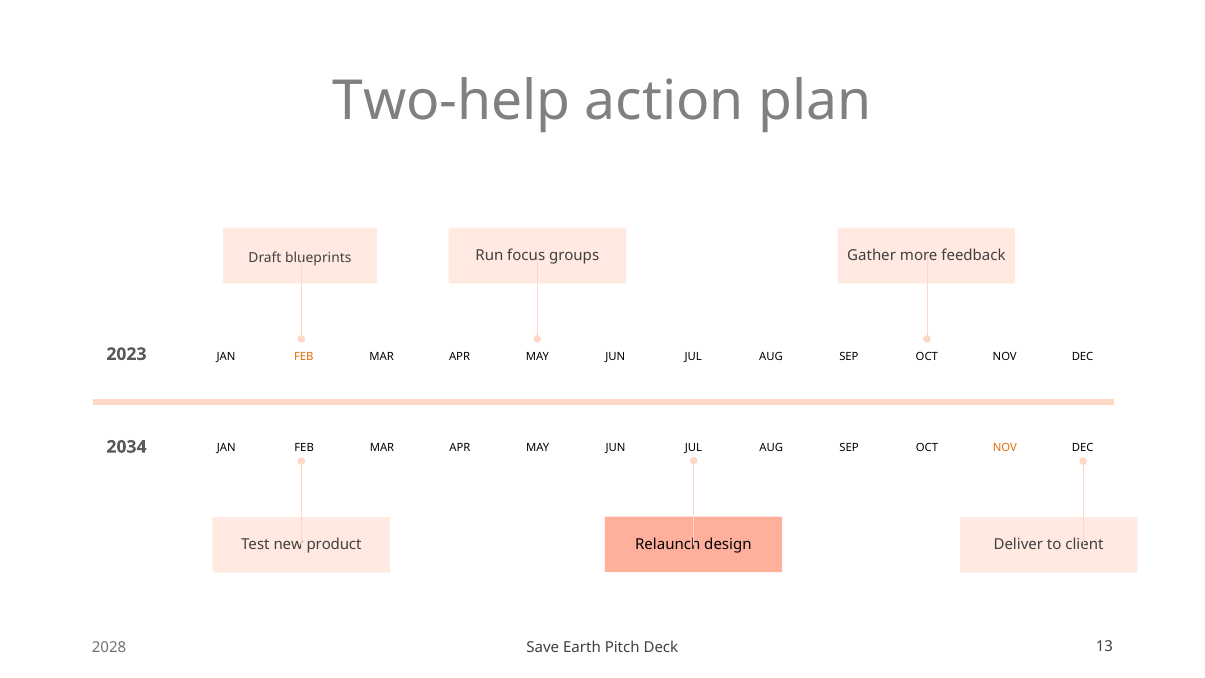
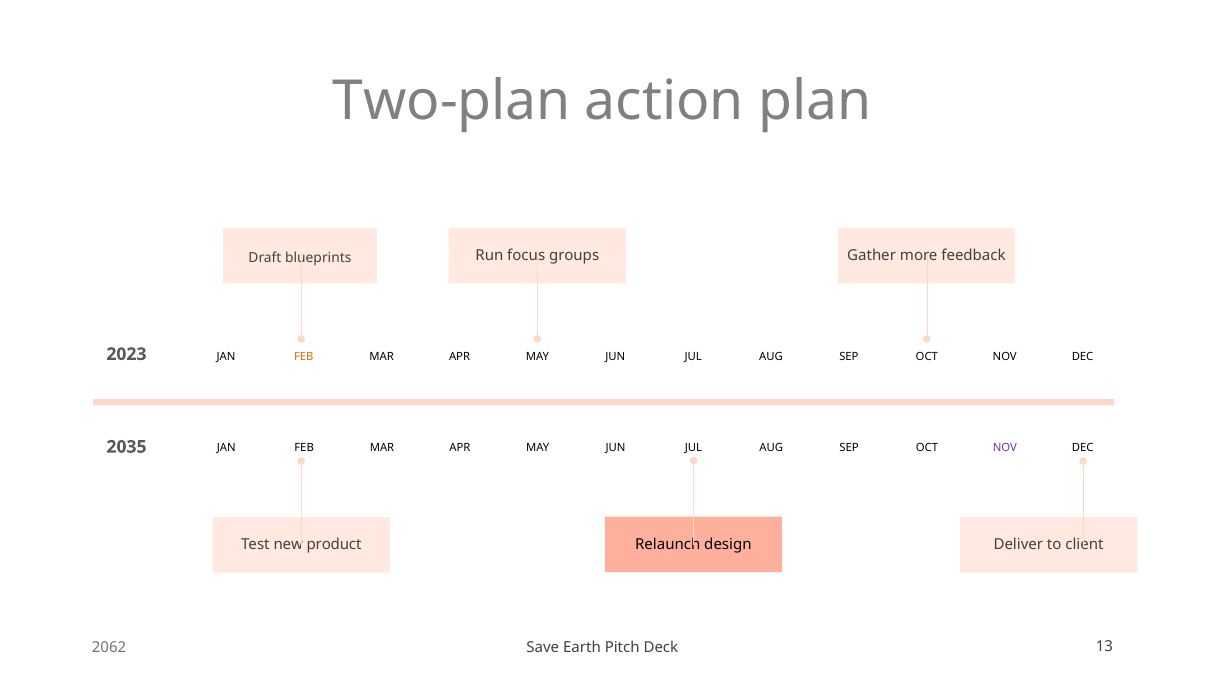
Two-help: Two-help -> Two-plan (452, 101)
2034: 2034 -> 2035 (127, 447)
NOV colour: orange -> purple (1005, 448)
2028: 2028 -> 2062 (109, 647)
